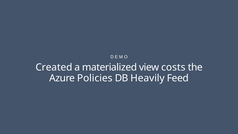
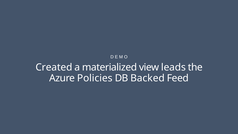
costs: costs -> leads (173, 67)
Heavily: Heavily -> Backed (148, 78)
